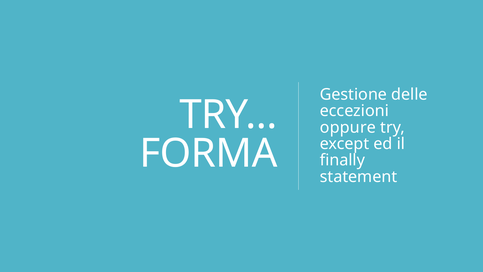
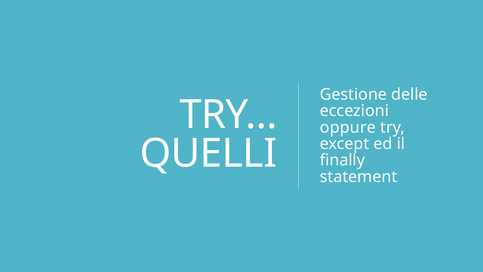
FORMA: FORMA -> QUELLI (208, 153)
